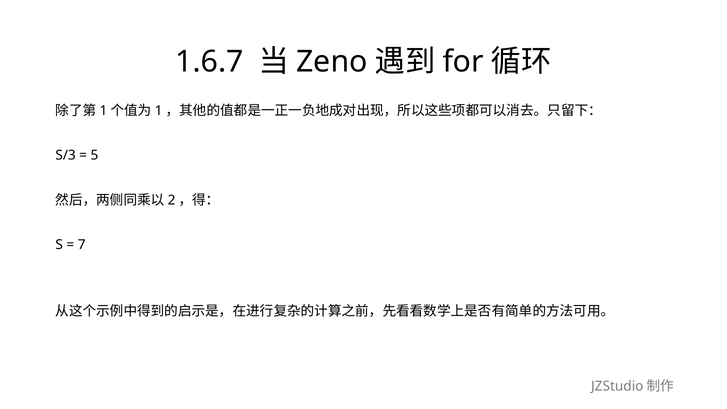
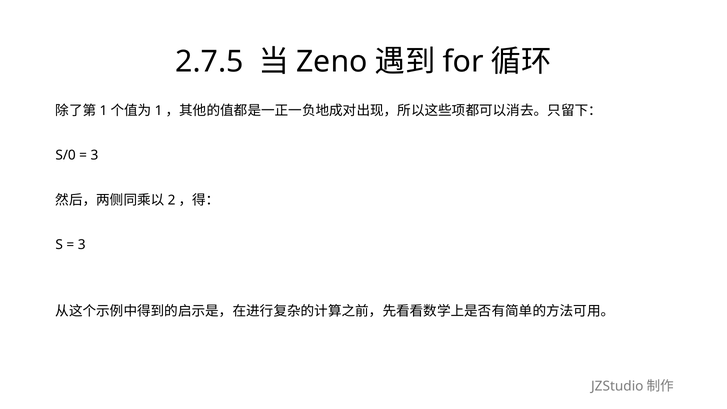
1.6.7: 1.6.7 -> 2.7.5 (210, 62)
S/3: S/3 -> S/0 (66, 155)
5: 5 -> 3 (94, 155)
7: 7 -> 3 (82, 245)
